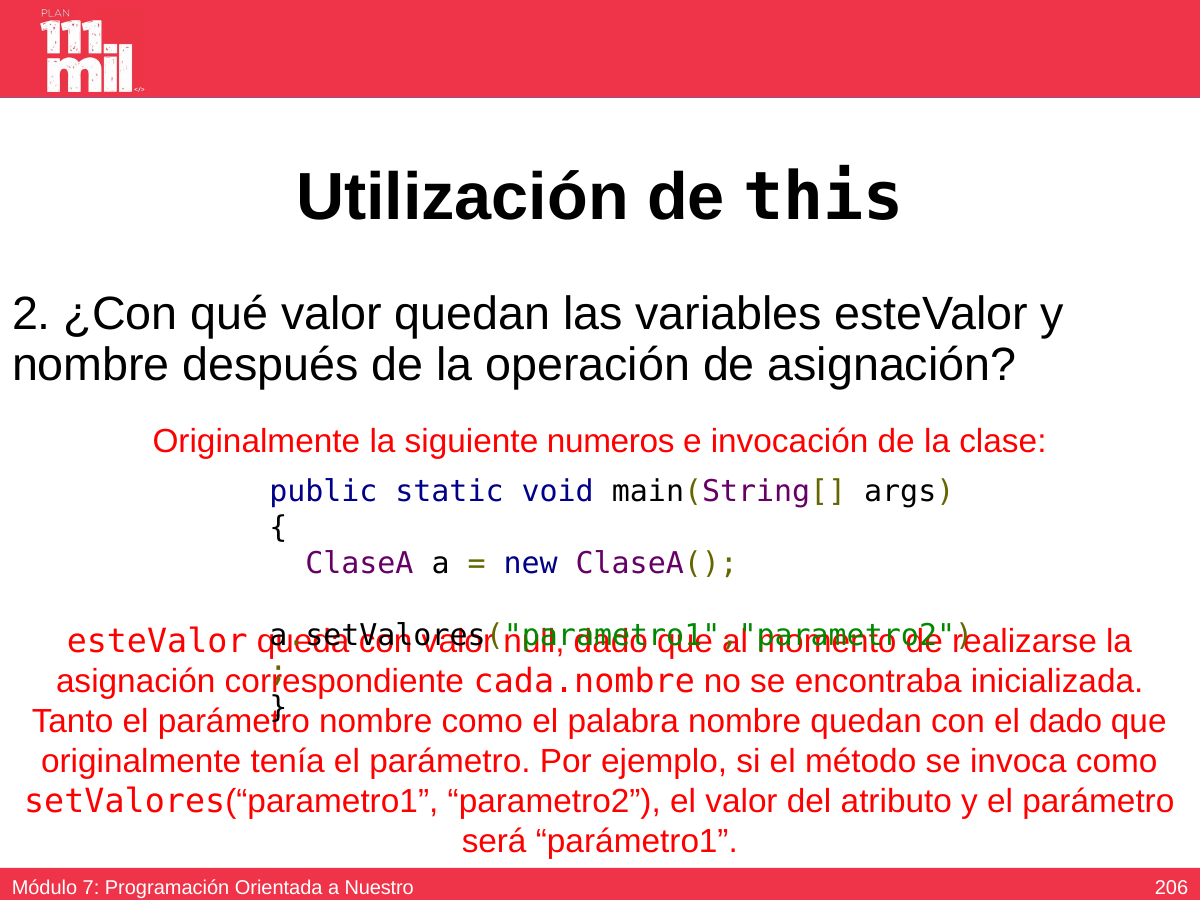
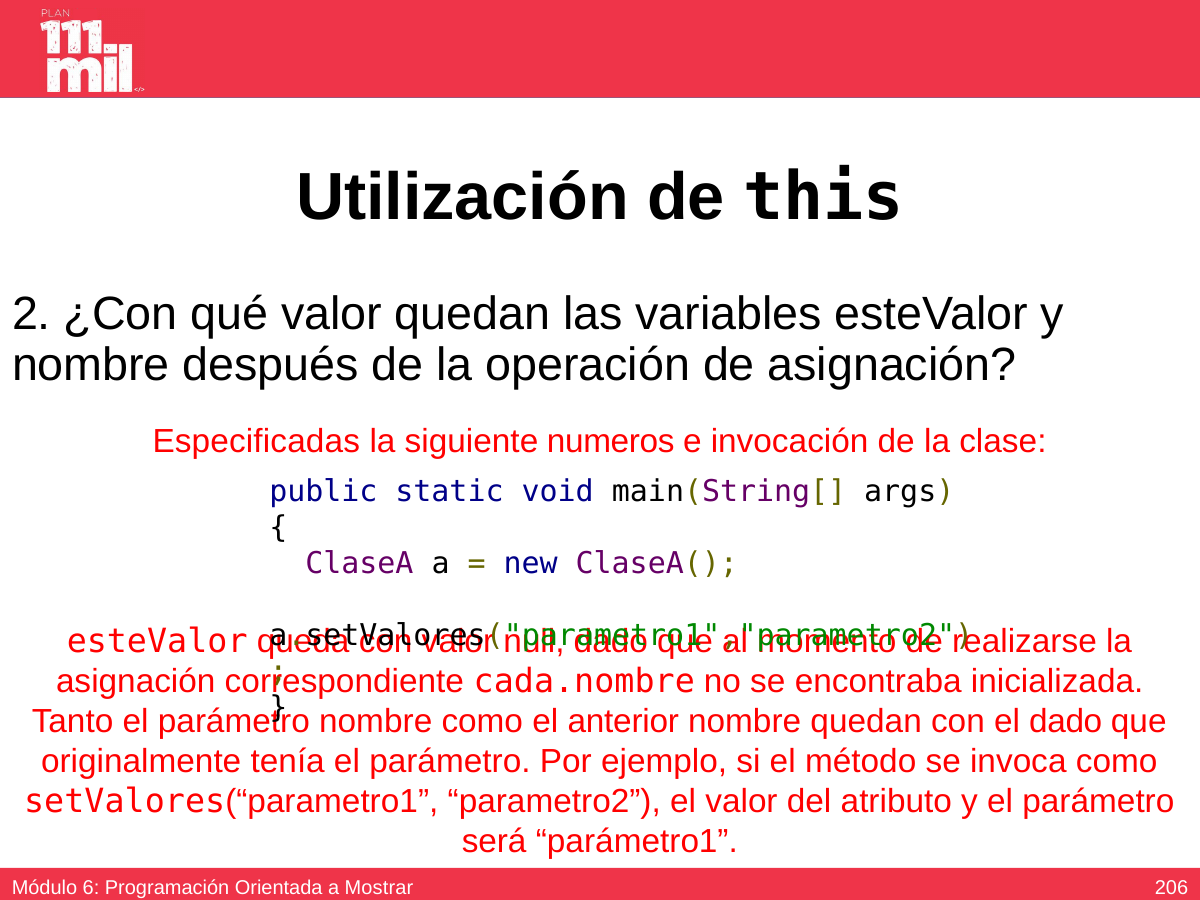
Originalmente: Originalmente -> Especificadas (256, 441)
palabra: palabra -> anterior (623, 722)
7: 7 -> 6 (91, 888)
Nuestro: Nuestro -> Mostrar (379, 888)
